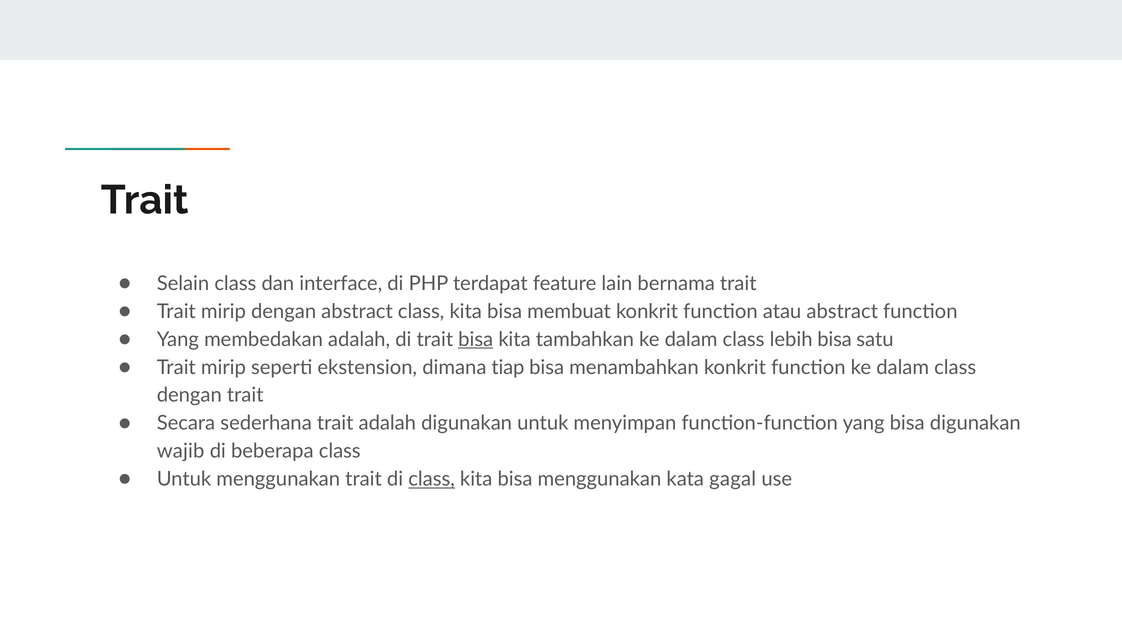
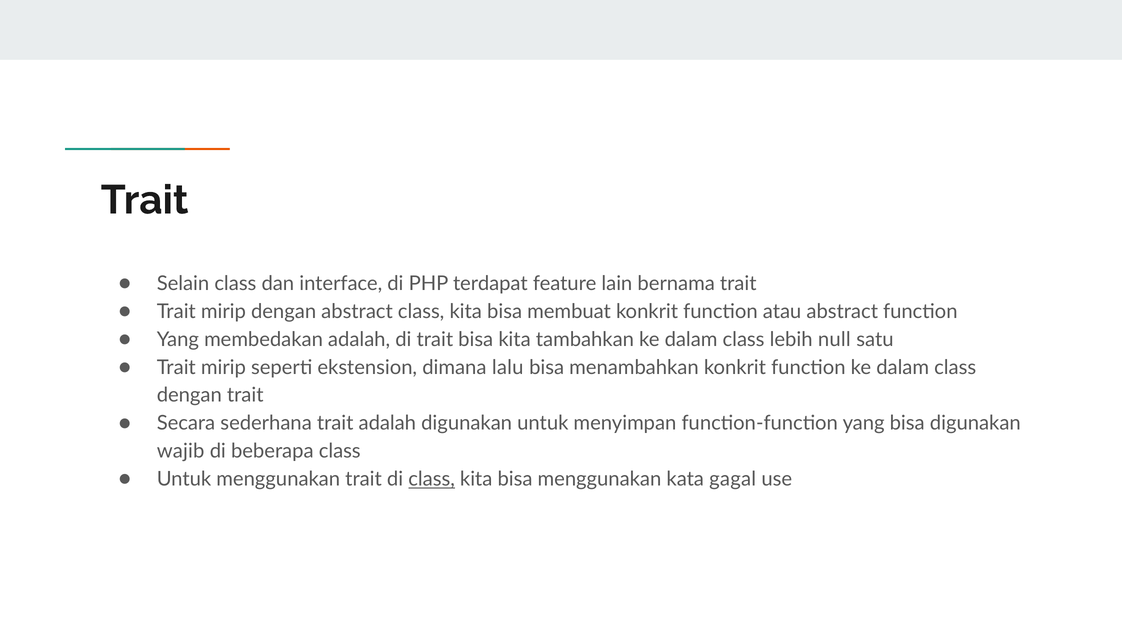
bisa underline: present -> none (476, 339)
lebih bisa: bisa -> null (834, 339)
tiap: tiap -> lalu (508, 367)
